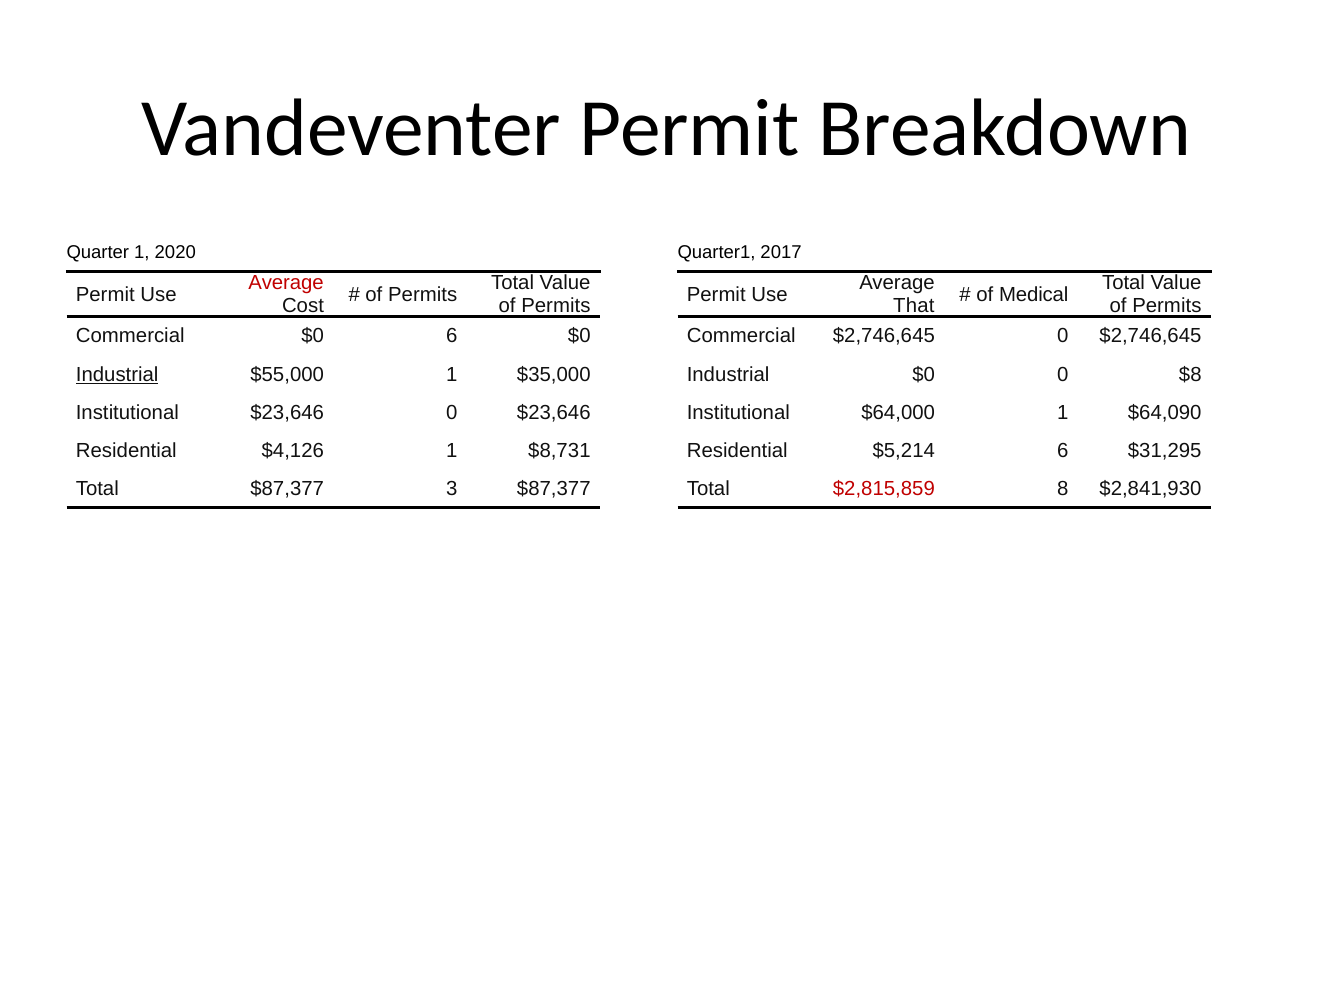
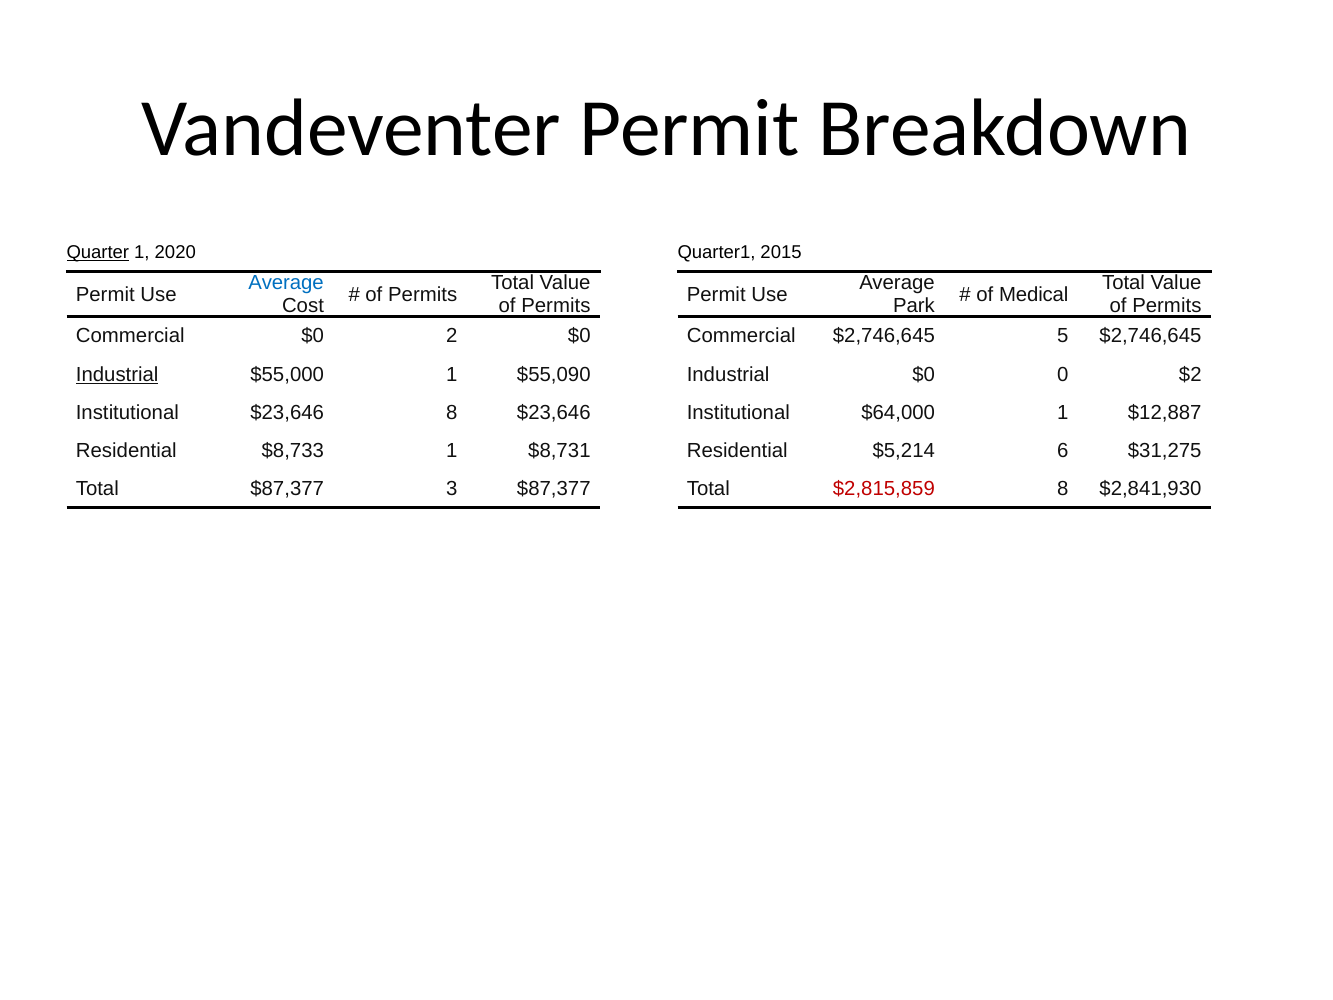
Quarter underline: none -> present (98, 253)
2017: 2017 -> 2015 (781, 253)
Average colour: red -> blue (286, 283)
That: That -> Park (914, 306)
$0 6: 6 -> 2 (452, 336)
$2,746,645 0: 0 -> 5 (1063, 336)
$35,000: $35,000 -> $55,090 (554, 374)
$8: $8 -> $2 (1190, 374)
$23,646 0: 0 -> 8 (452, 412)
$64,090: $64,090 -> $12,887 (1165, 412)
$4,126: $4,126 -> $8,733 (293, 450)
$31,295: $31,295 -> $31,275 (1165, 450)
